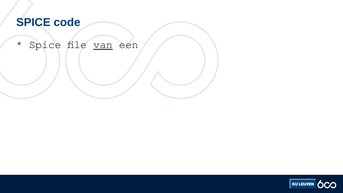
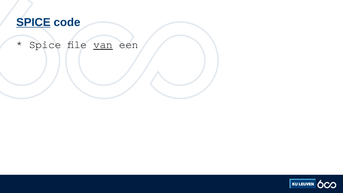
SPICE underline: none -> present (33, 22)
